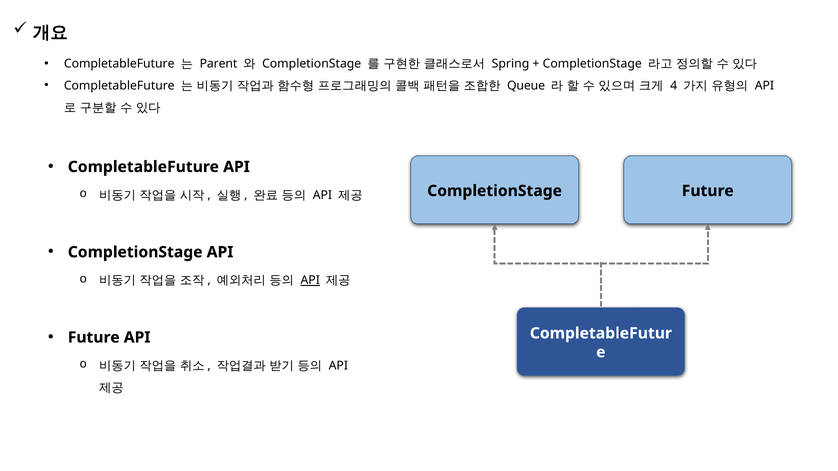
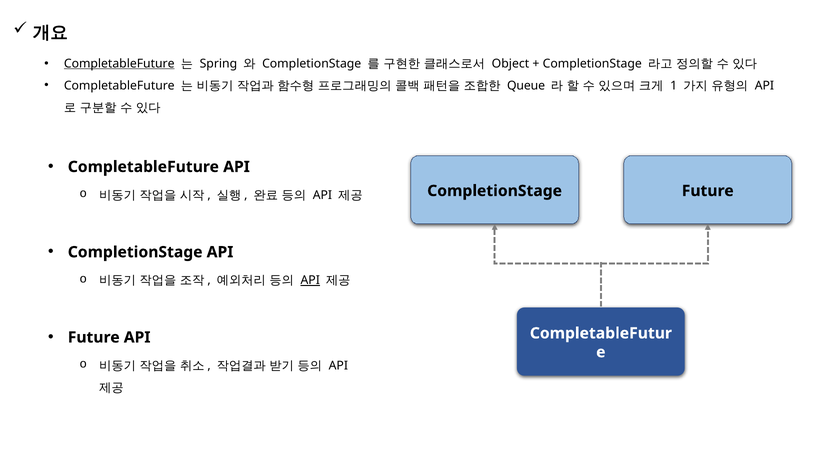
CompletableFuture underline: none -> present (119, 64)
Parent: Parent -> Spring (218, 64)
Spring: Spring -> Object (510, 64)
4: 4 -> 1 (674, 86)
